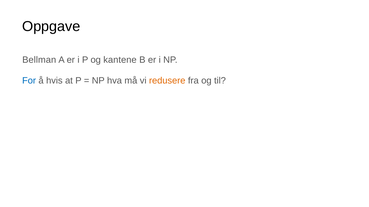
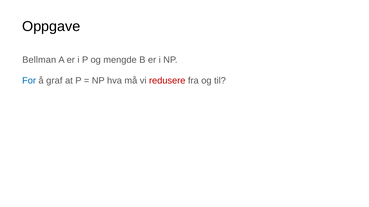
kantene: kantene -> mengde (120, 60)
hvis: hvis -> graf (54, 81)
redusere colour: orange -> red (167, 81)
